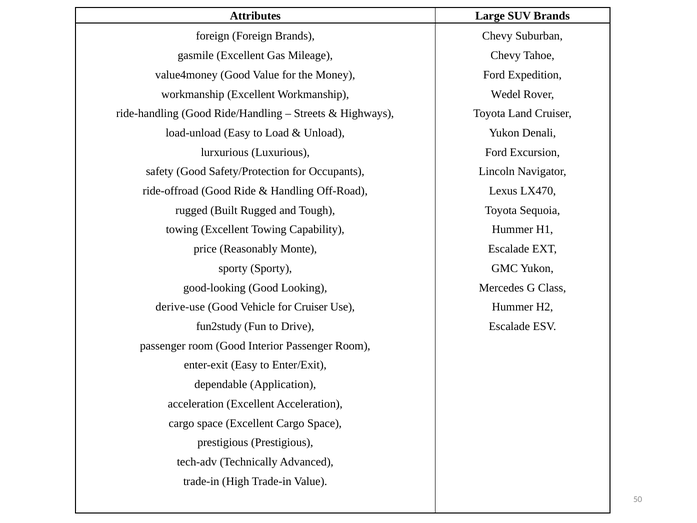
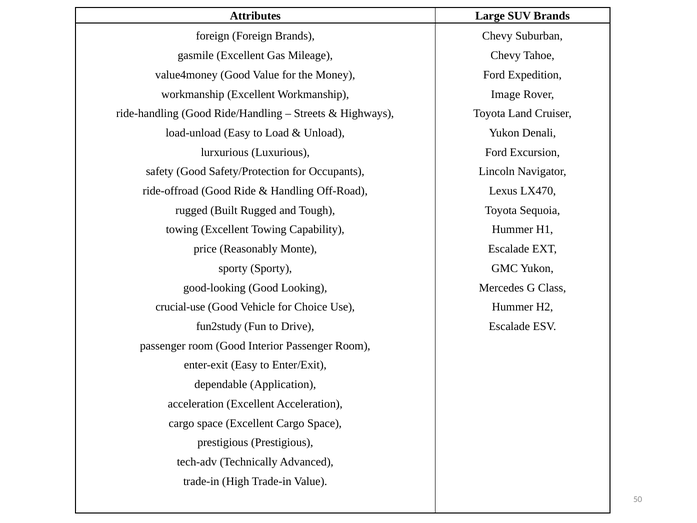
Wedel: Wedel -> Image (506, 94)
derive-use: derive-use -> crucial-use (180, 307)
for Cruiser: Cruiser -> Choice (311, 307)
